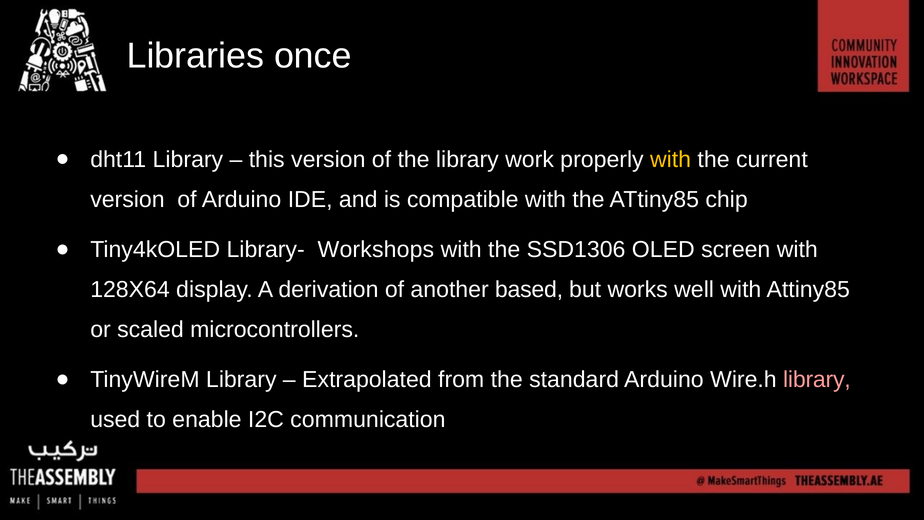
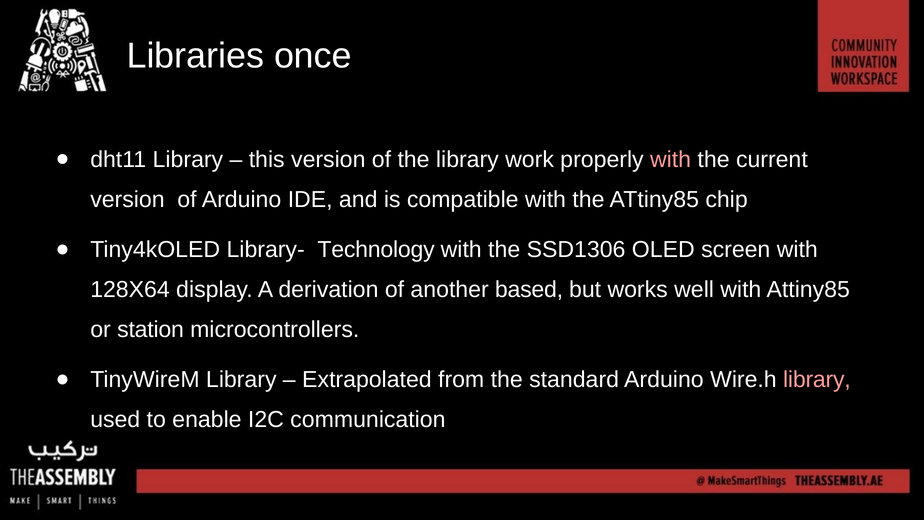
with colour: yellow -> pink (671, 160)
Workshops: Workshops -> Technology (376, 250)
scaled: scaled -> station (151, 329)
